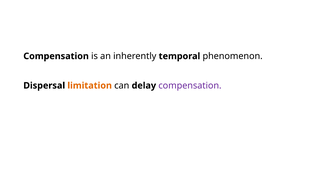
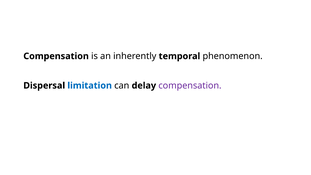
limitation colour: orange -> blue (90, 86)
